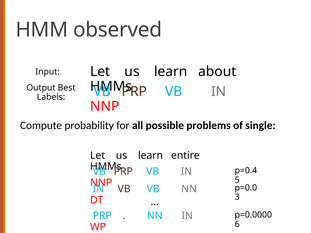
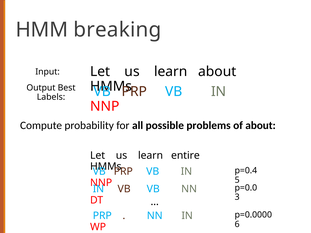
observed: observed -> breaking (117, 30)
of single: single -> about (261, 126)
